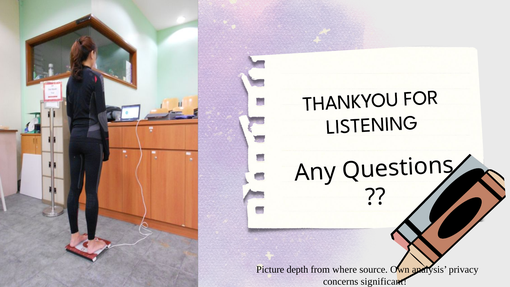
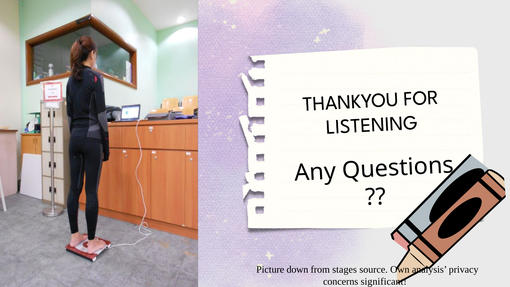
depth: depth -> down (297, 269)
where: where -> stages (345, 269)
